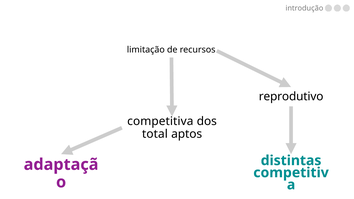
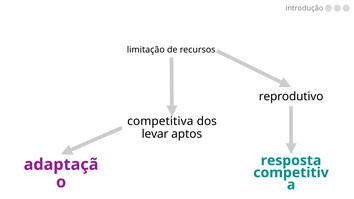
total: total -> levar (155, 134)
distintas: distintas -> resposta (291, 161)
